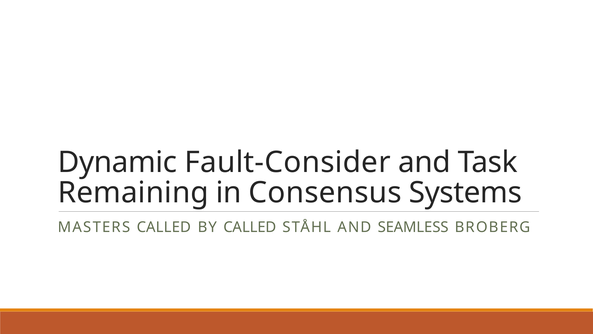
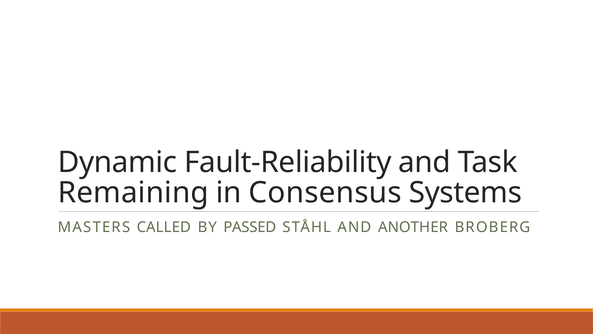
Fault-Consider: Fault-Consider -> Fault-Reliability (288, 162)
BY CALLED: CALLED -> PASSED (250, 227)
SEAMLESS: SEAMLESS -> ANOTHER (413, 227)
